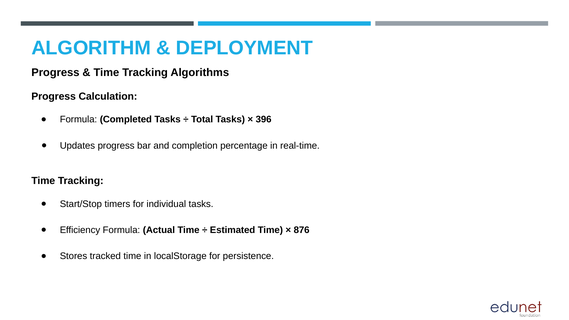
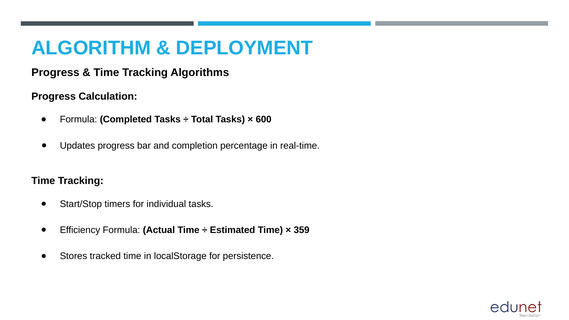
396: 396 -> 600 (264, 120)
876: 876 -> 359 (302, 230)
